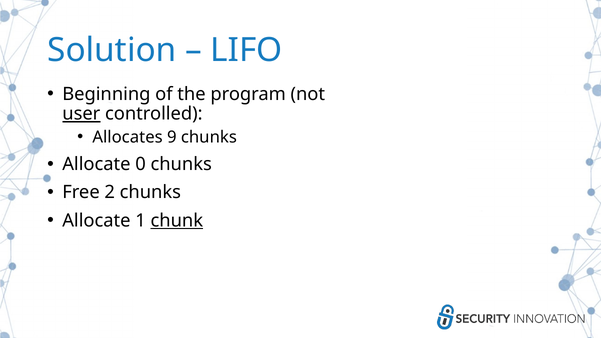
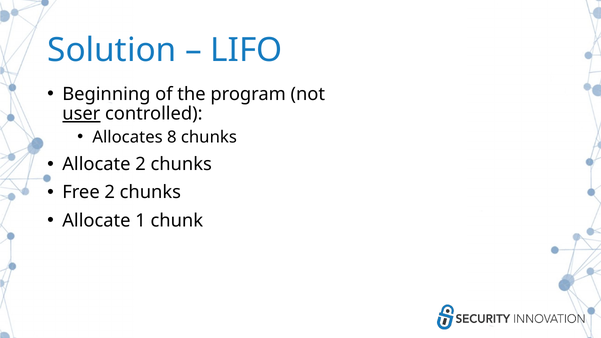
9: 9 -> 8 (172, 137)
Allocate 0: 0 -> 2 (141, 164)
chunk underline: present -> none (177, 221)
